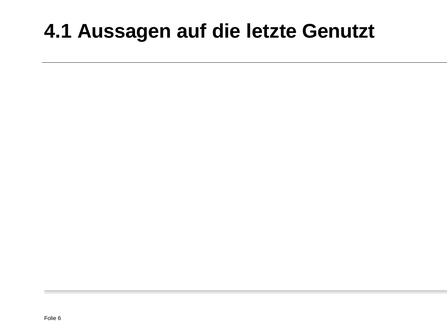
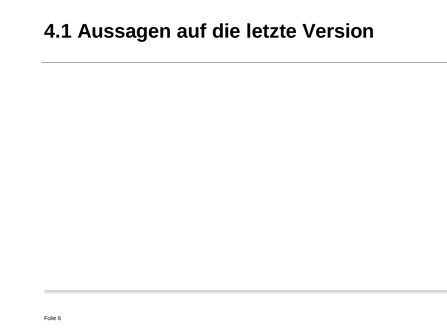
Genutzt: Genutzt -> Version (339, 31)
